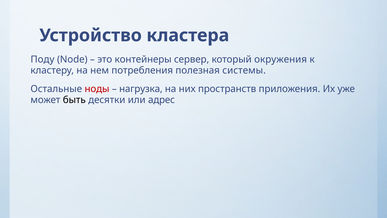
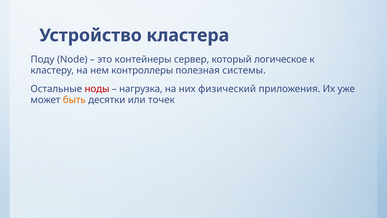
окружения: окружения -> логическое (281, 59)
потребления: потребления -> контроллеры (142, 70)
пространств: пространств -> физический (227, 89)
быть colour: black -> orange (74, 100)
адрес: адрес -> точек (161, 100)
